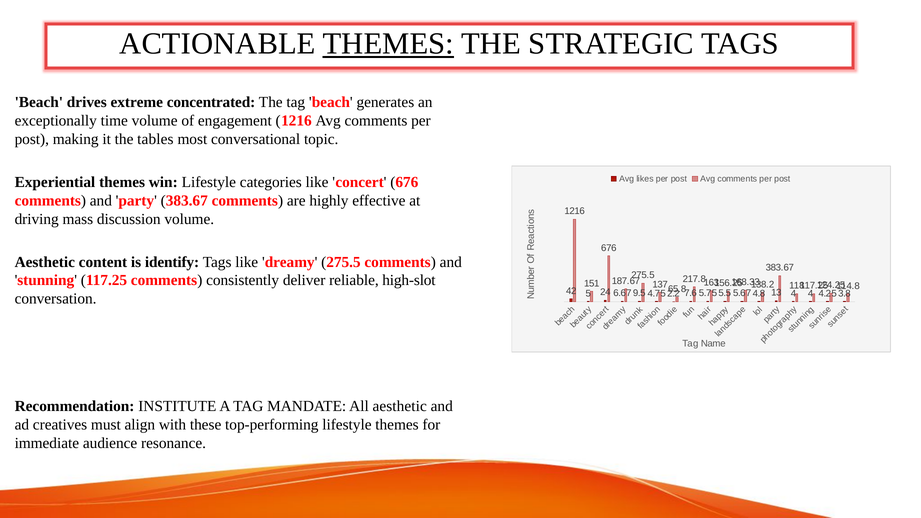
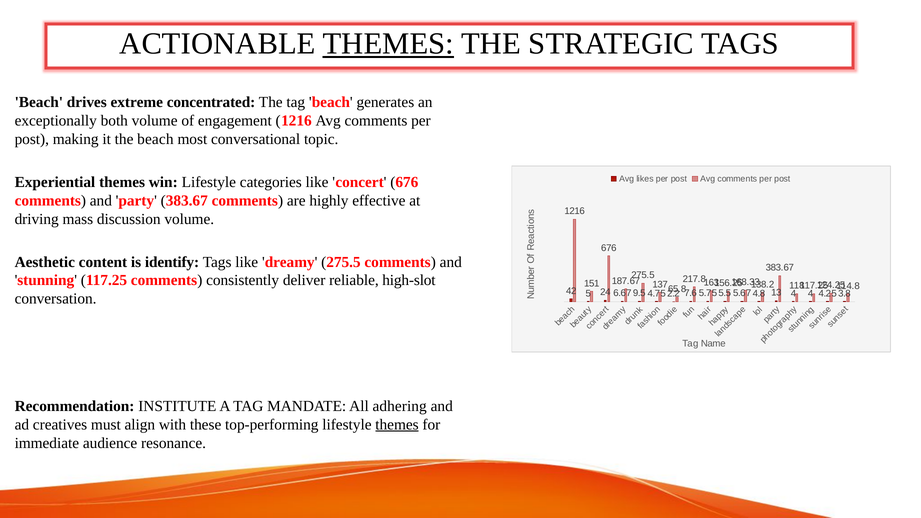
time: time -> both (114, 121)
the tables: tables -> beach (155, 139)
All aesthetic: aesthetic -> adhering (400, 406)
themes underline: none -> present (397, 425)
